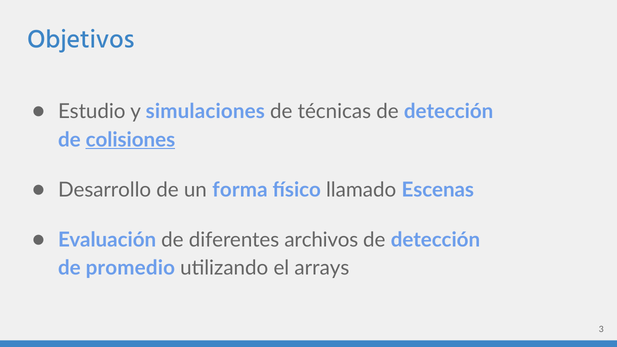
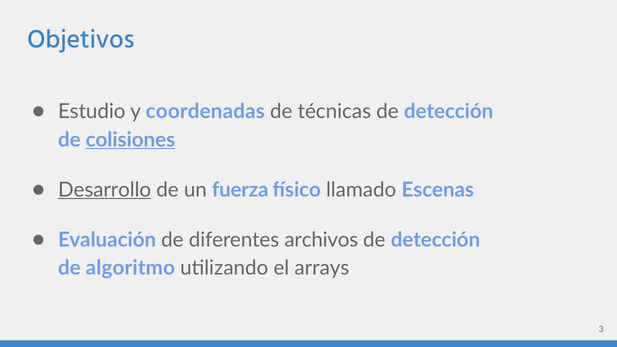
simulaciones: simulaciones -> coordenadas (205, 111)
Desarrollo underline: none -> present (105, 190)
forma: forma -> fuerza (240, 190)
promedio: promedio -> algoritmo (130, 268)
